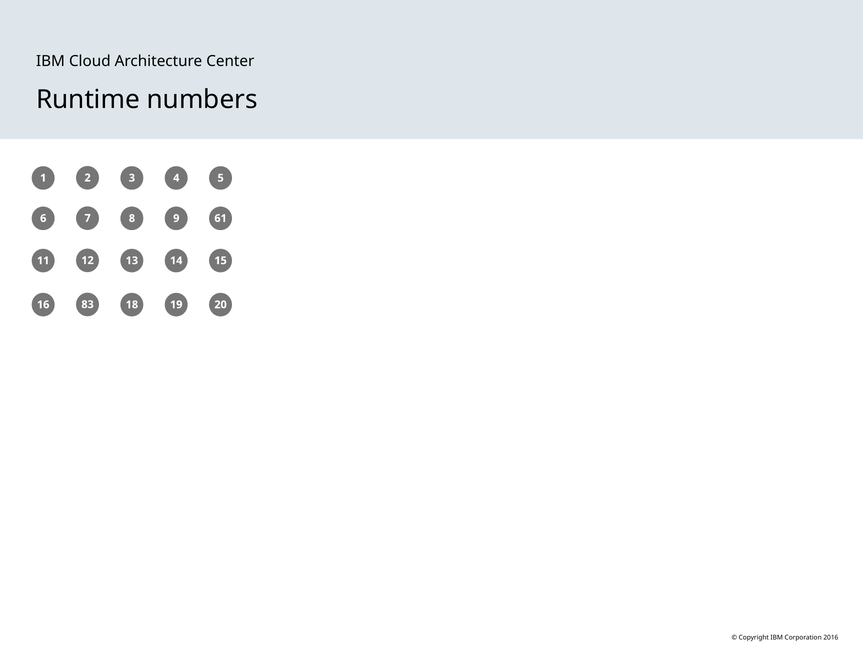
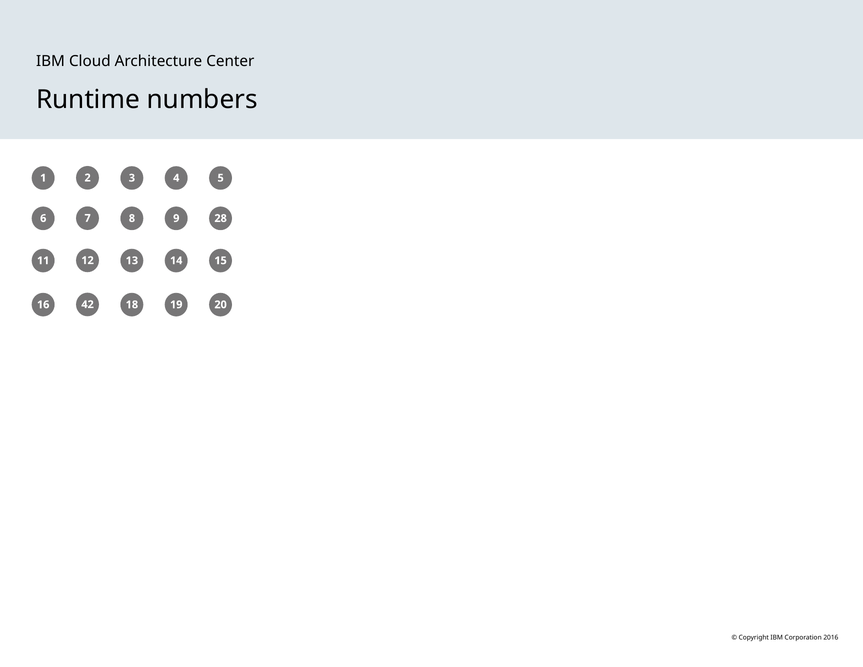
61: 61 -> 28 (221, 218)
83: 83 -> 42 (88, 304)
